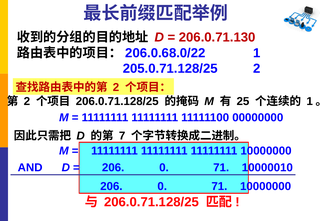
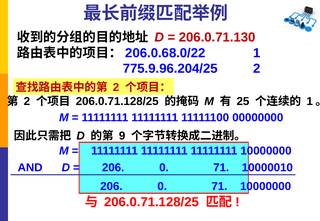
205.0.71.128/25: 205.0.71.128/25 -> 775.9.96.204/25 (170, 69)
7: 7 -> 9 (122, 136)
